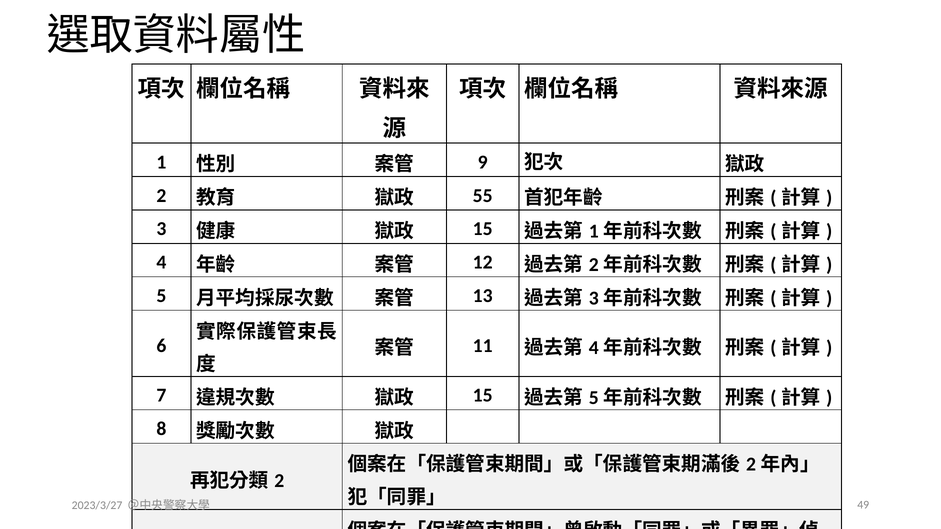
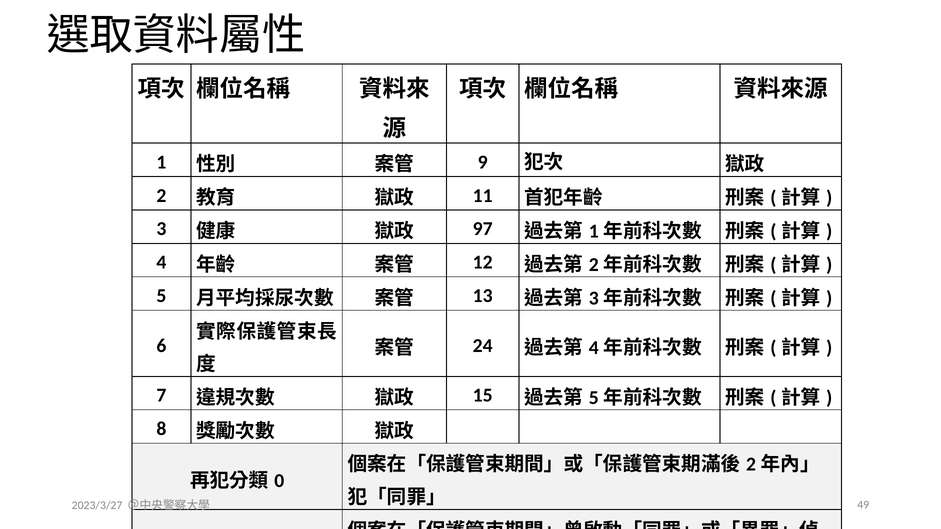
55: 55 -> 11 (483, 196)
15: 15 -> 97 (483, 229)
11: 11 -> 24 (483, 346)
2: 2 -> 0 (279, 481)
